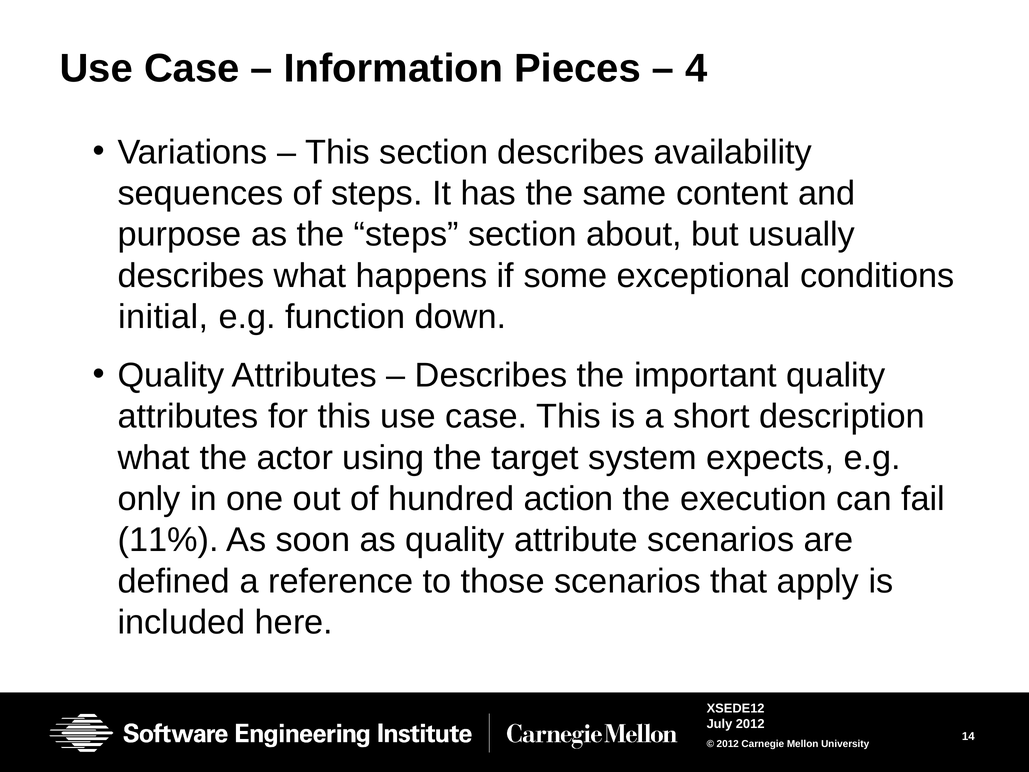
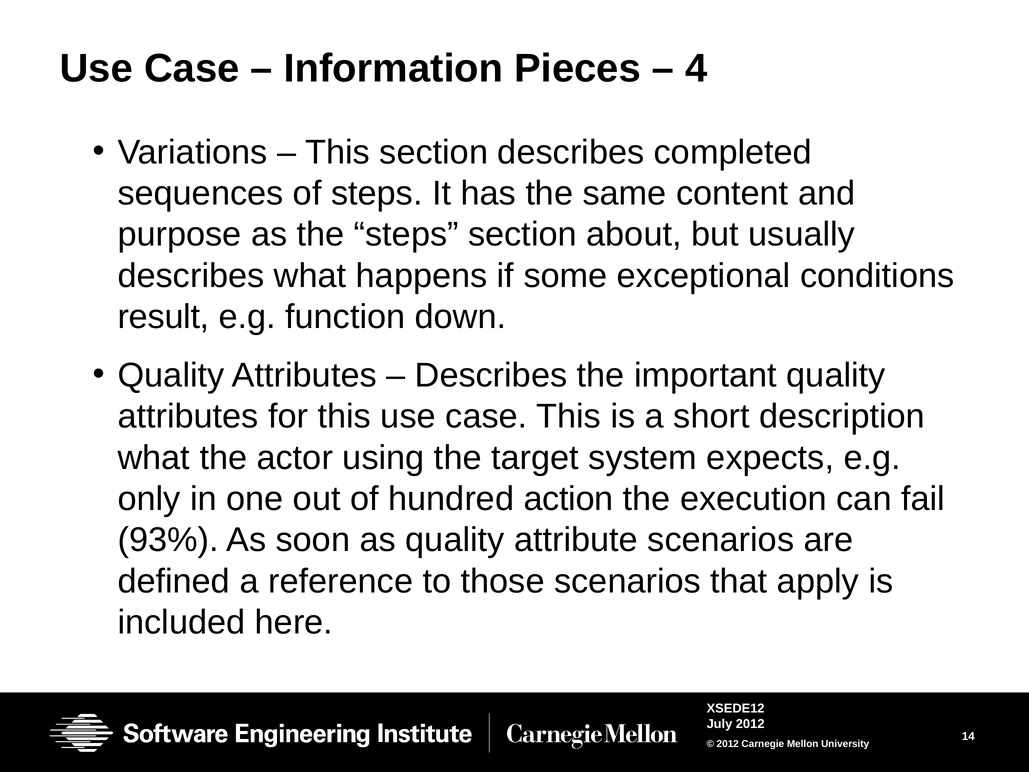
availability: availability -> completed (733, 152)
initial: initial -> result (164, 317)
11%: 11% -> 93% (168, 540)
